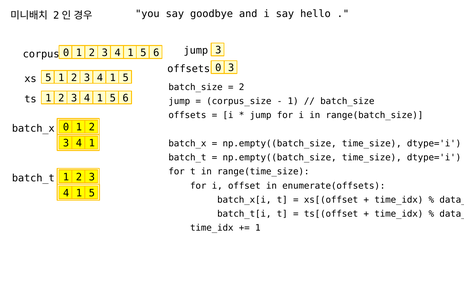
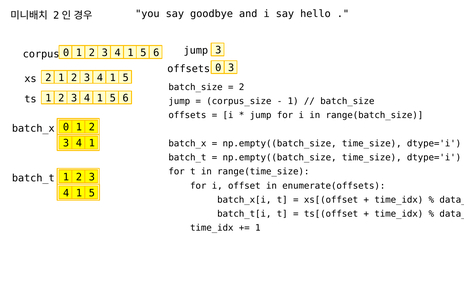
xs 5: 5 -> 2 (48, 78)
